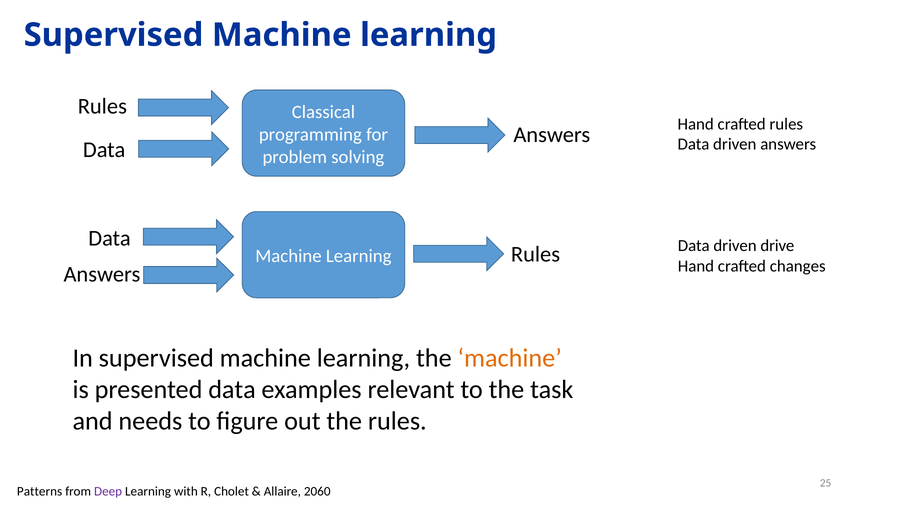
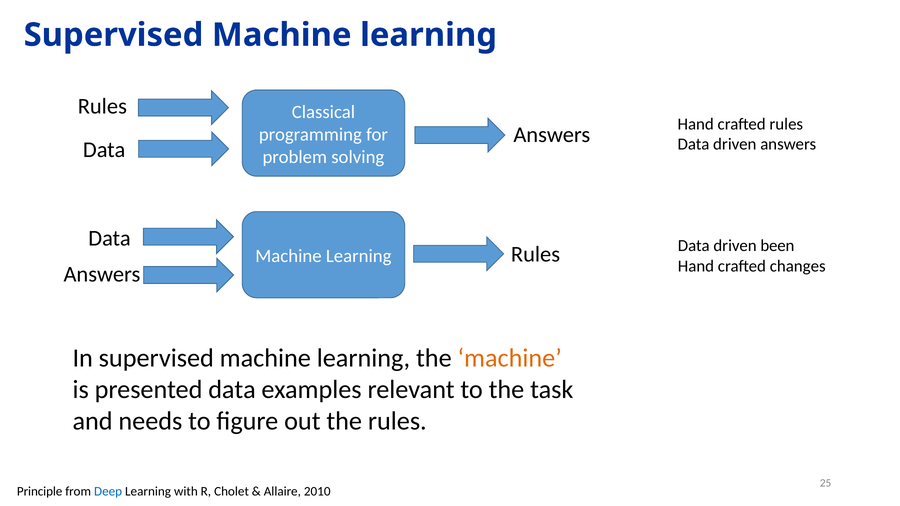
drive: drive -> been (777, 246)
Patterns: Patterns -> Principle (40, 492)
Deep colour: purple -> blue (108, 492)
2060: 2060 -> 2010 (317, 492)
